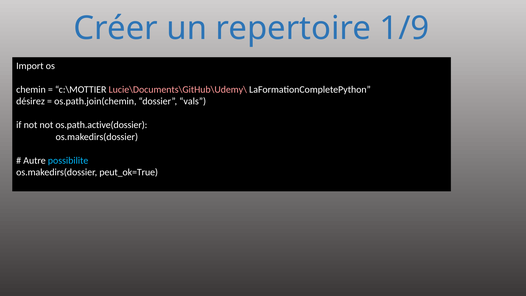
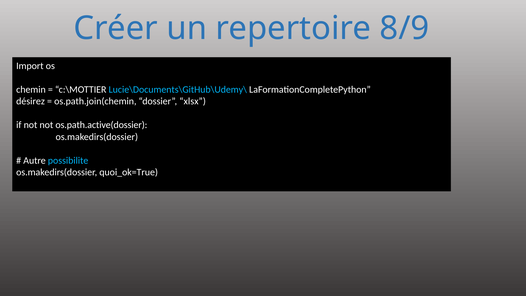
1/9: 1/9 -> 8/9 (405, 28)
Lucie\Documents\GitHub\Udemy\ colour: pink -> light blue (178, 89)
vals: vals -> xlsx (193, 101)
peut_ok=True: peut_ok=True -> quoi_ok=True (129, 172)
